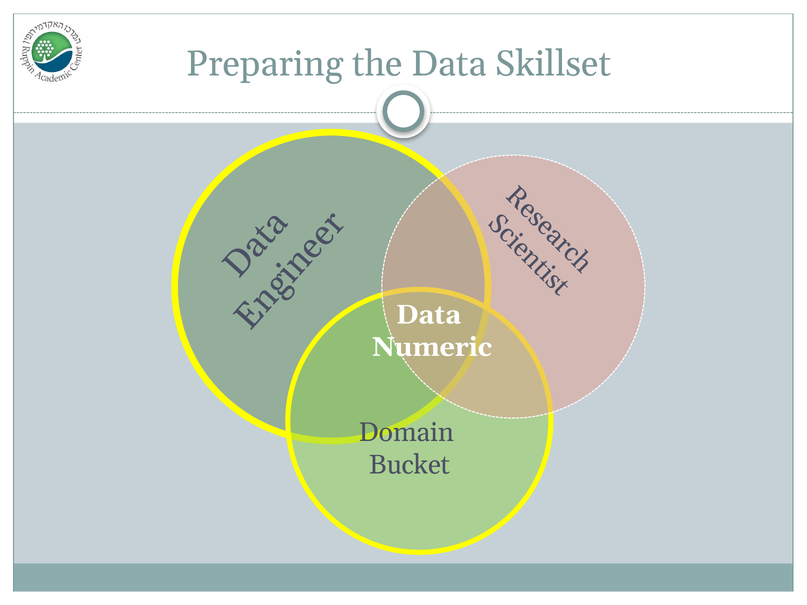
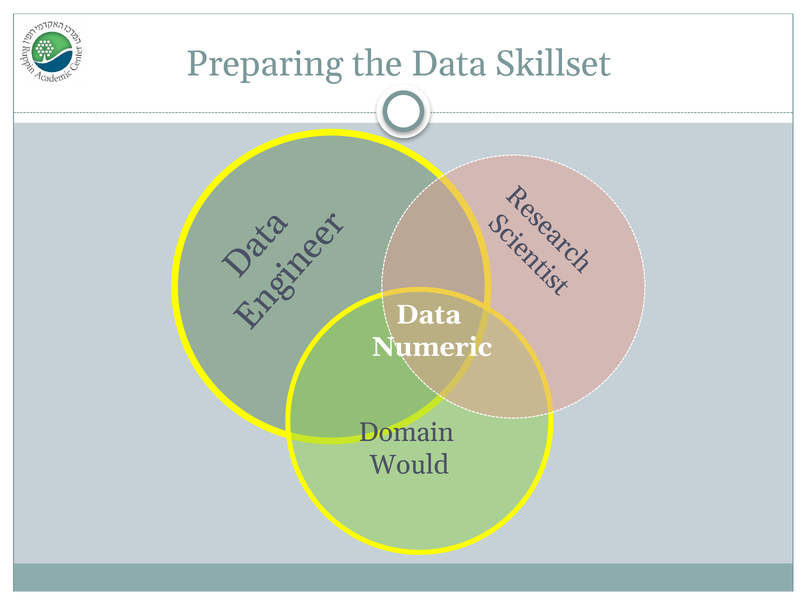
Bucket: Bucket -> Would (410, 465)
